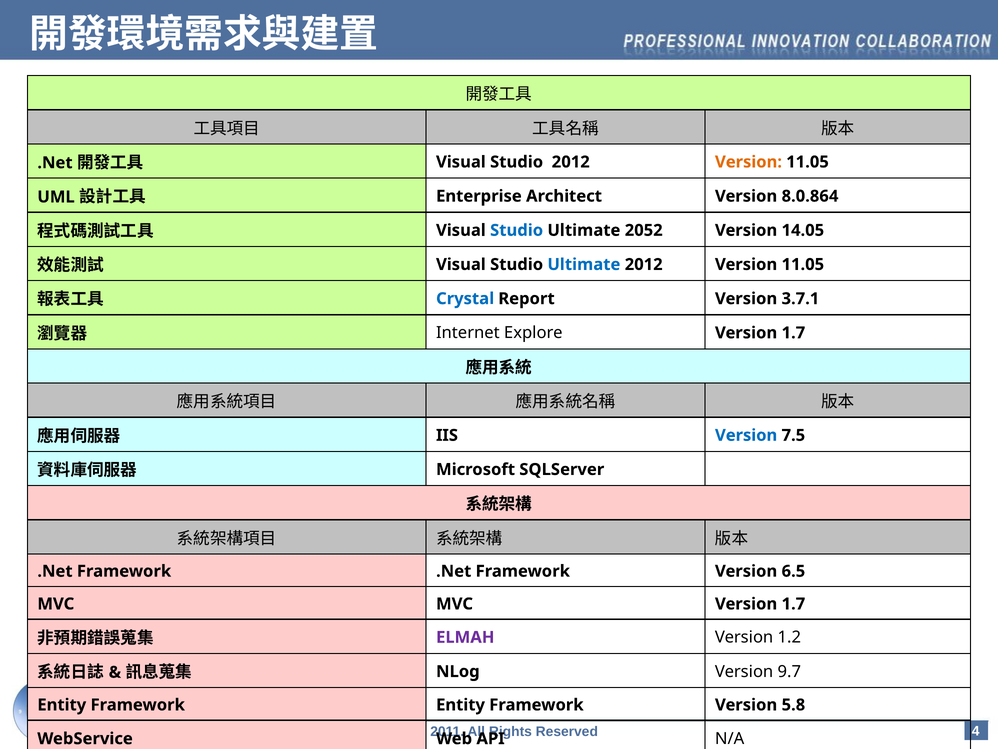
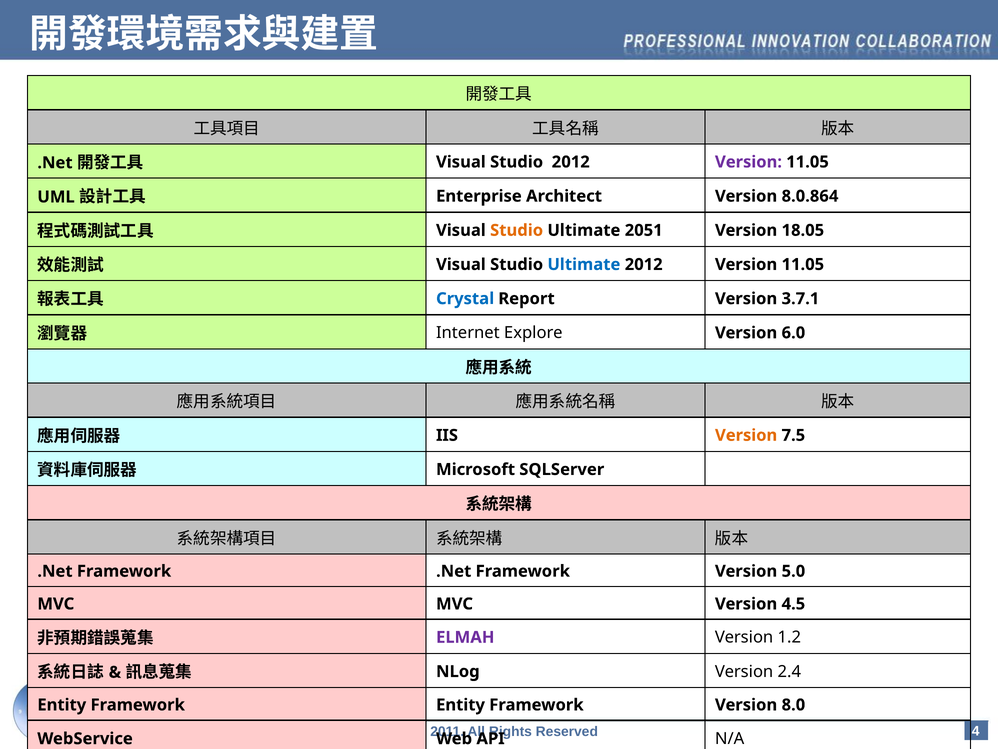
Version colour: orange -> purple (748, 162)
Studio colour: blue -> orange (517, 230)
2052: 2052 -> 2051 (644, 230)
14.05: 14.05 -> 18.05 (803, 230)
Explore Version 1.7: 1.7 -> 6.0 (793, 333)
Version colour: blue -> orange (746, 435)
6.5: 6.5 -> 5.0 (793, 571)
MVC Version 1.7: 1.7 -> 4.5 (793, 604)
9.7: 9.7 -> 2.4 (789, 671)
5.8: 5.8 -> 8.0 (793, 704)
